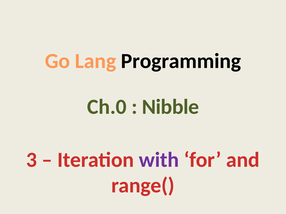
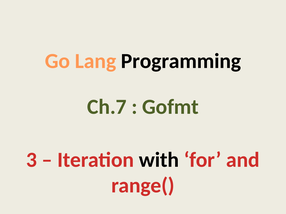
Ch.0: Ch.0 -> Ch.7 (107, 107)
Nibble: Nibble -> Gofmt (170, 107)
with colour: purple -> black (159, 160)
